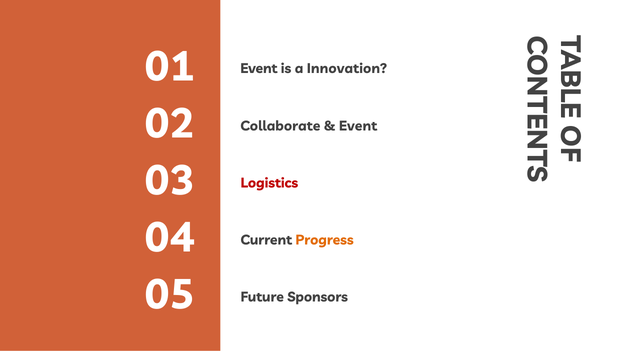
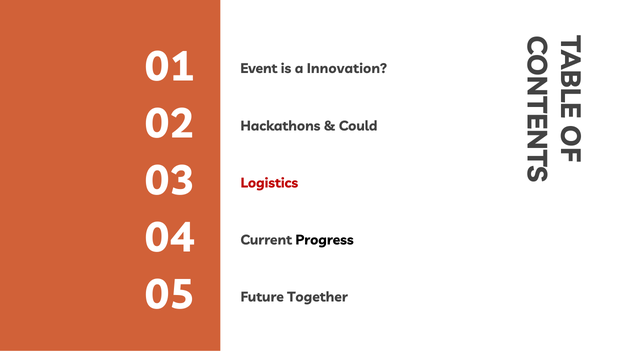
Collaborate: Collaborate -> Hackathons (280, 126)
Event: Event -> Could (358, 126)
Progress colour: orange -> black (325, 241)
Sponsors: Sponsors -> Together (318, 298)
